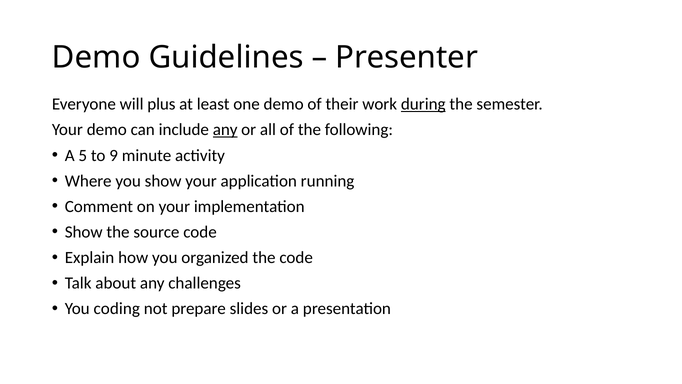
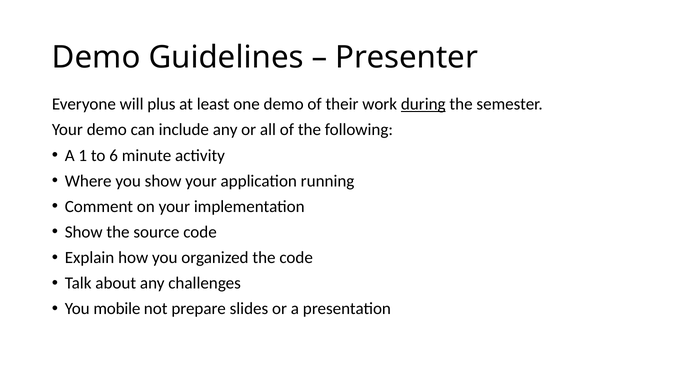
any underline: present -> none (225, 130)
5: 5 -> 1 (83, 155)
9: 9 -> 6 (114, 155)
coding: coding -> mobile (117, 308)
